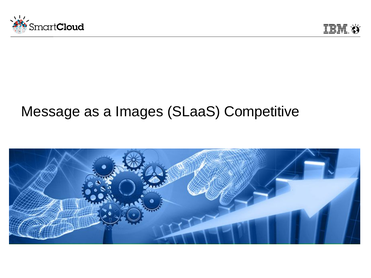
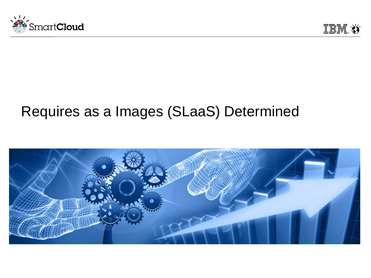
Message: Message -> Requires (51, 112)
Competitive: Competitive -> Determined (262, 112)
